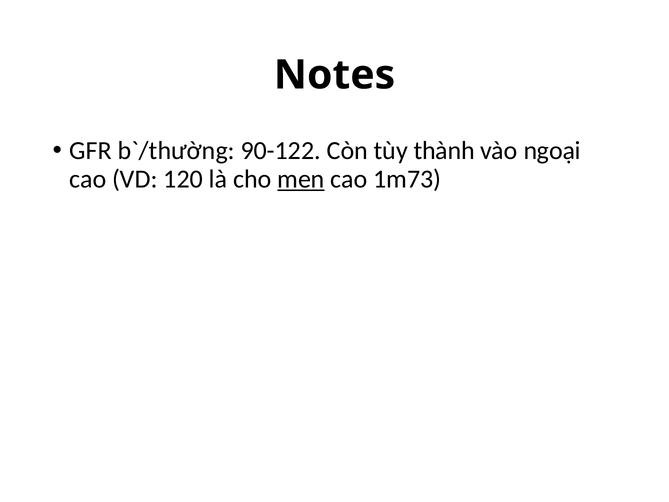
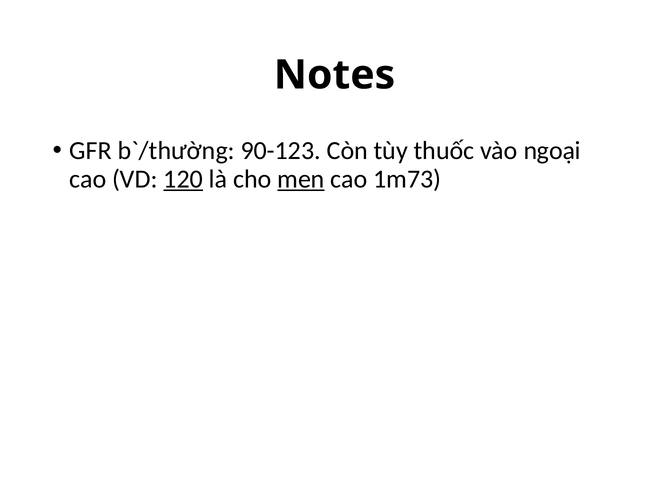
90-122: 90-122 -> 90-123 (281, 151)
thành: thành -> thuốc (444, 151)
120 underline: none -> present (183, 179)
